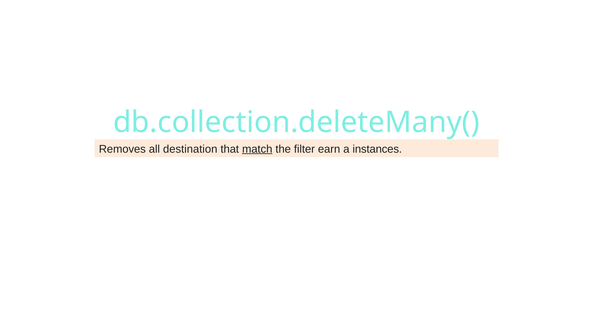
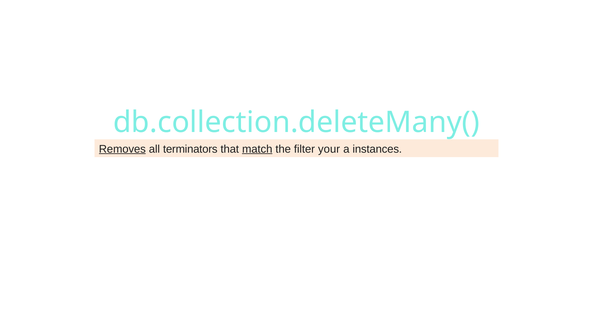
Removes underline: none -> present (122, 149)
destination: destination -> terminators (190, 149)
earn: earn -> your (329, 149)
